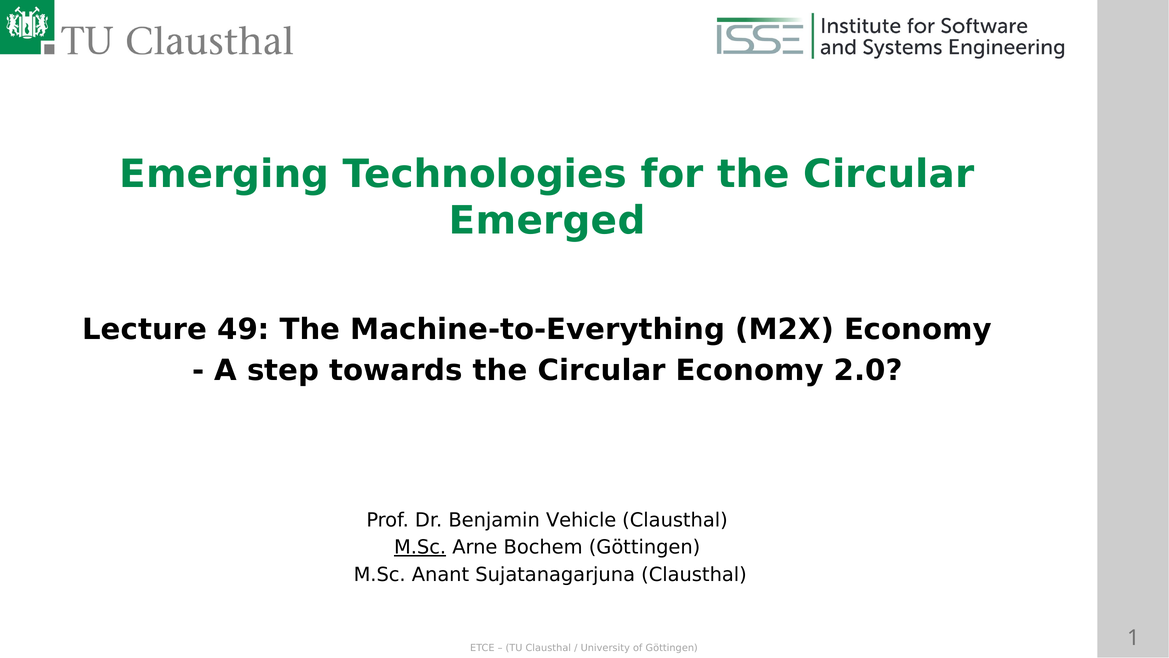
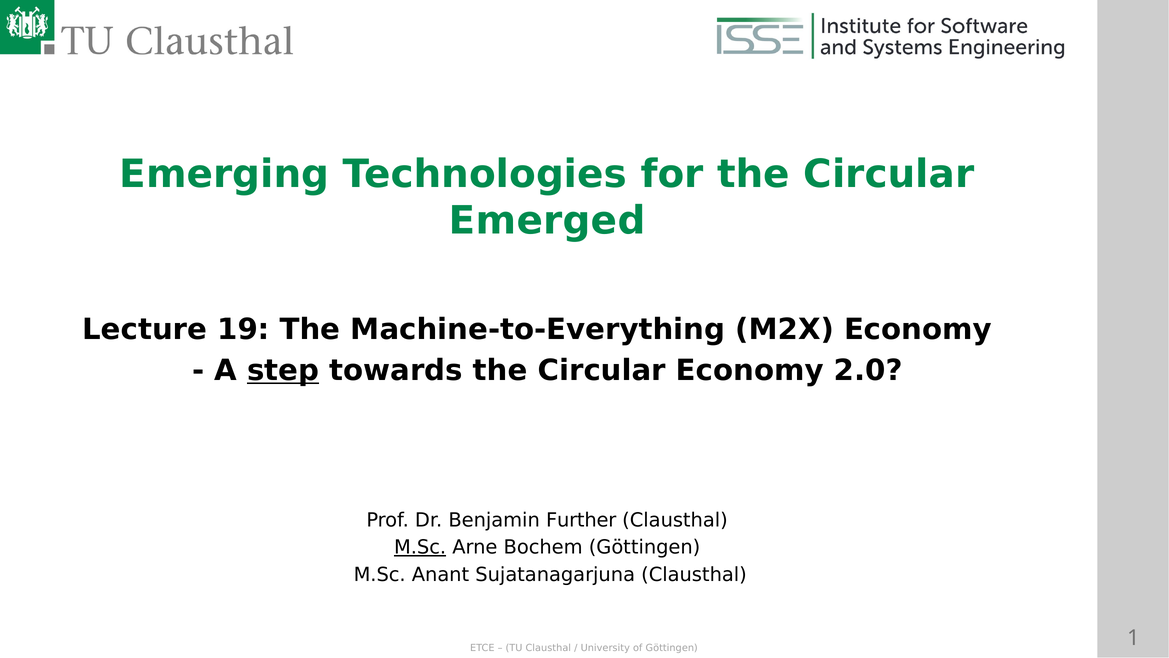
49: 49 -> 19 (243, 330)
step underline: none -> present (283, 370)
Vehicle: Vehicle -> Further (581, 520)
